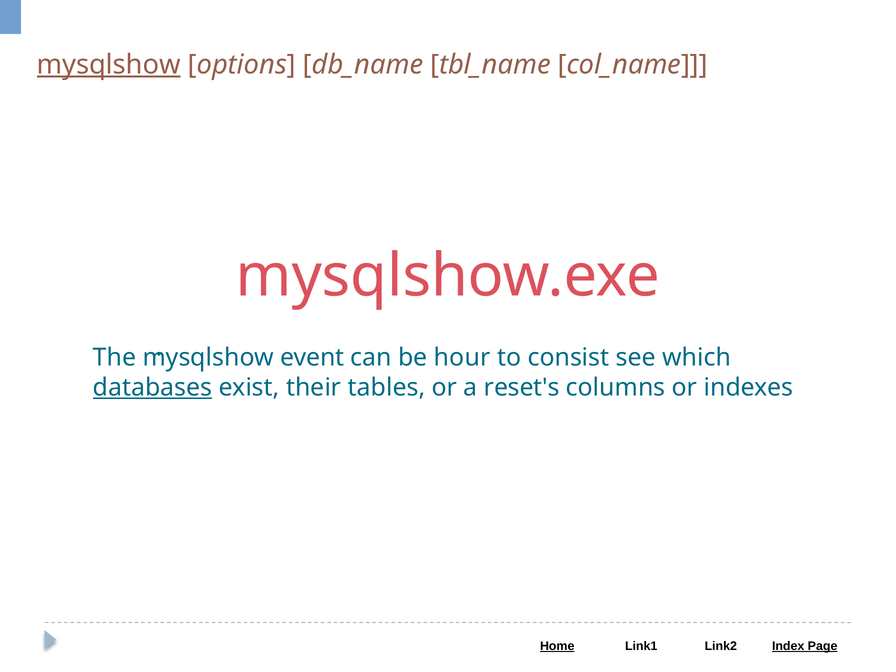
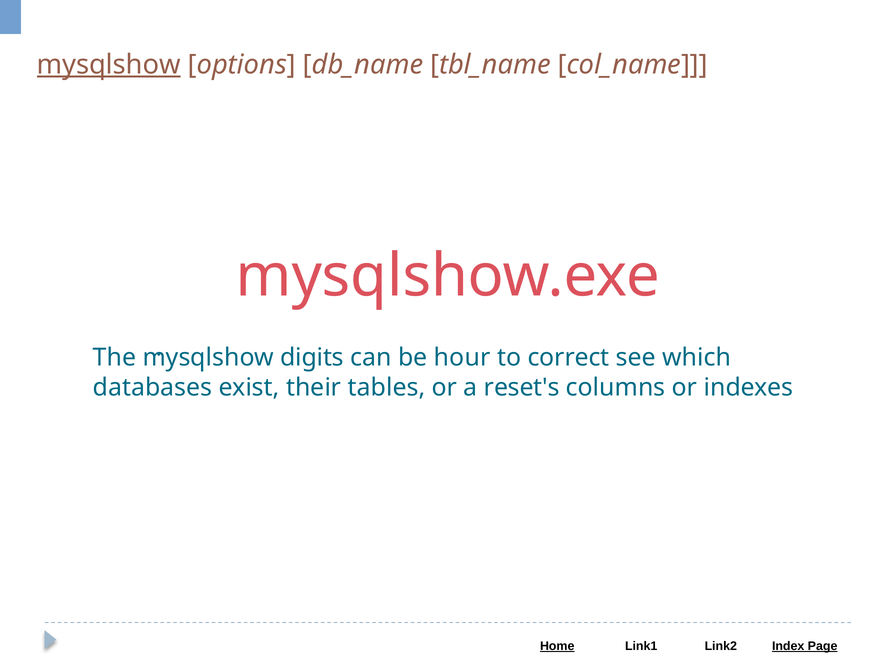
event: event -> digits (312, 358)
consist: consist -> correct (569, 358)
databases underline: present -> none (153, 388)
